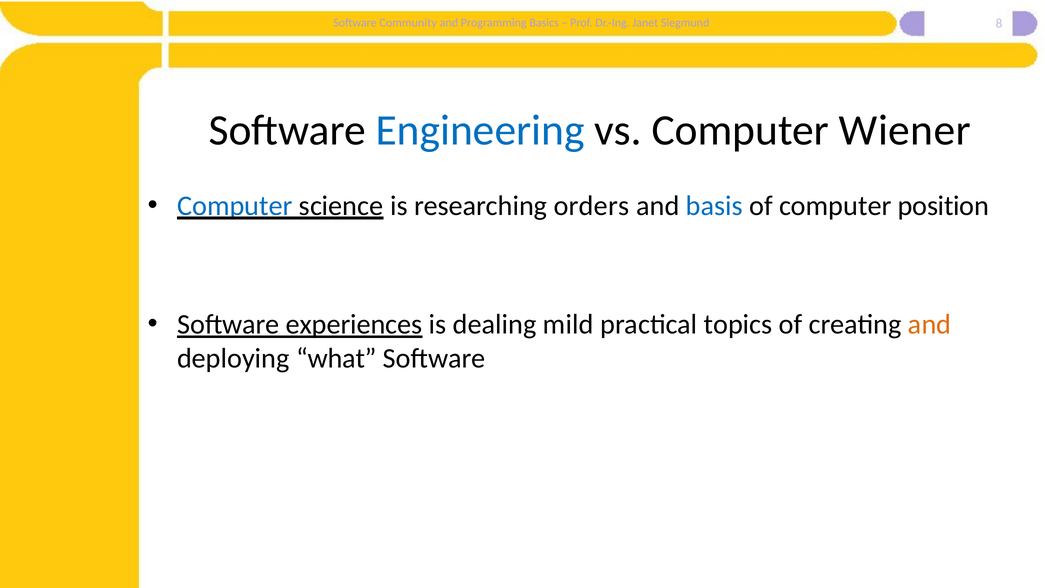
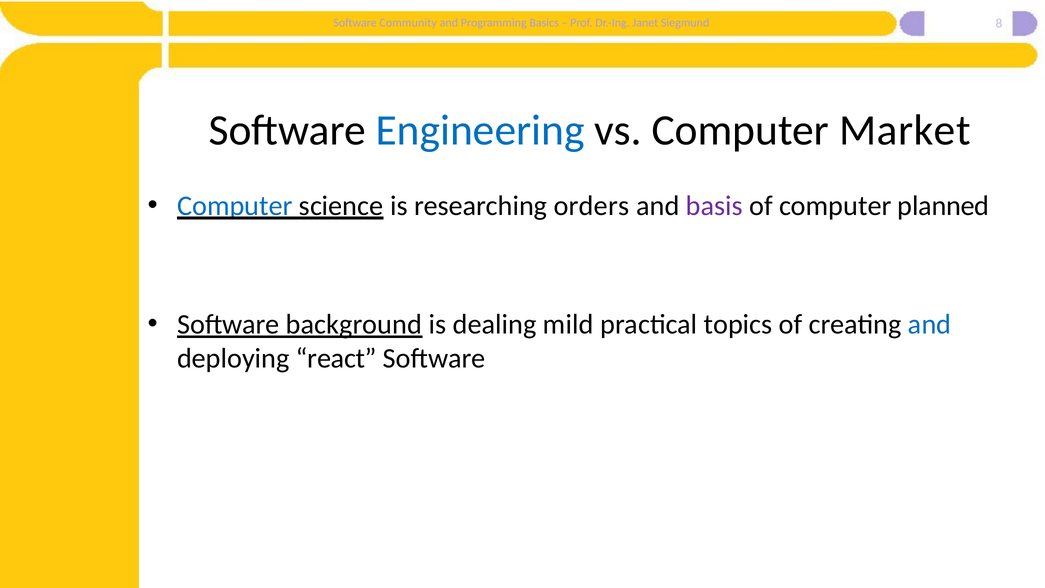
Wiener: Wiener -> Market (905, 130)
basis colour: blue -> purple (714, 206)
position: position -> planned (943, 206)
experiences: experiences -> background (354, 324)
and colour: orange -> blue (930, 324)
what: what -> react (336, 358)
